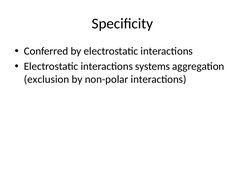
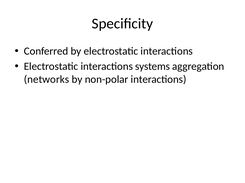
exclusion: exclusion -> networks (47, 80)
